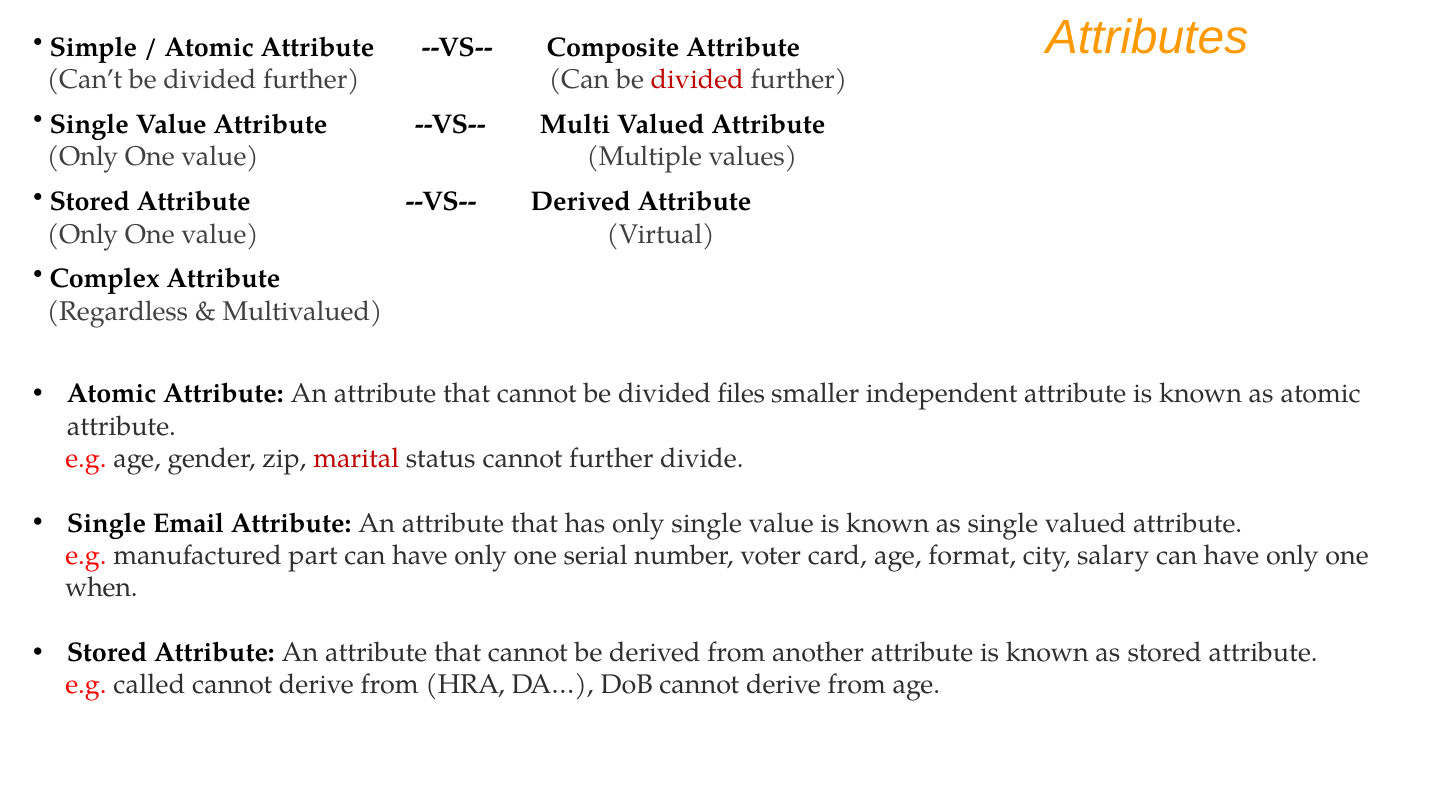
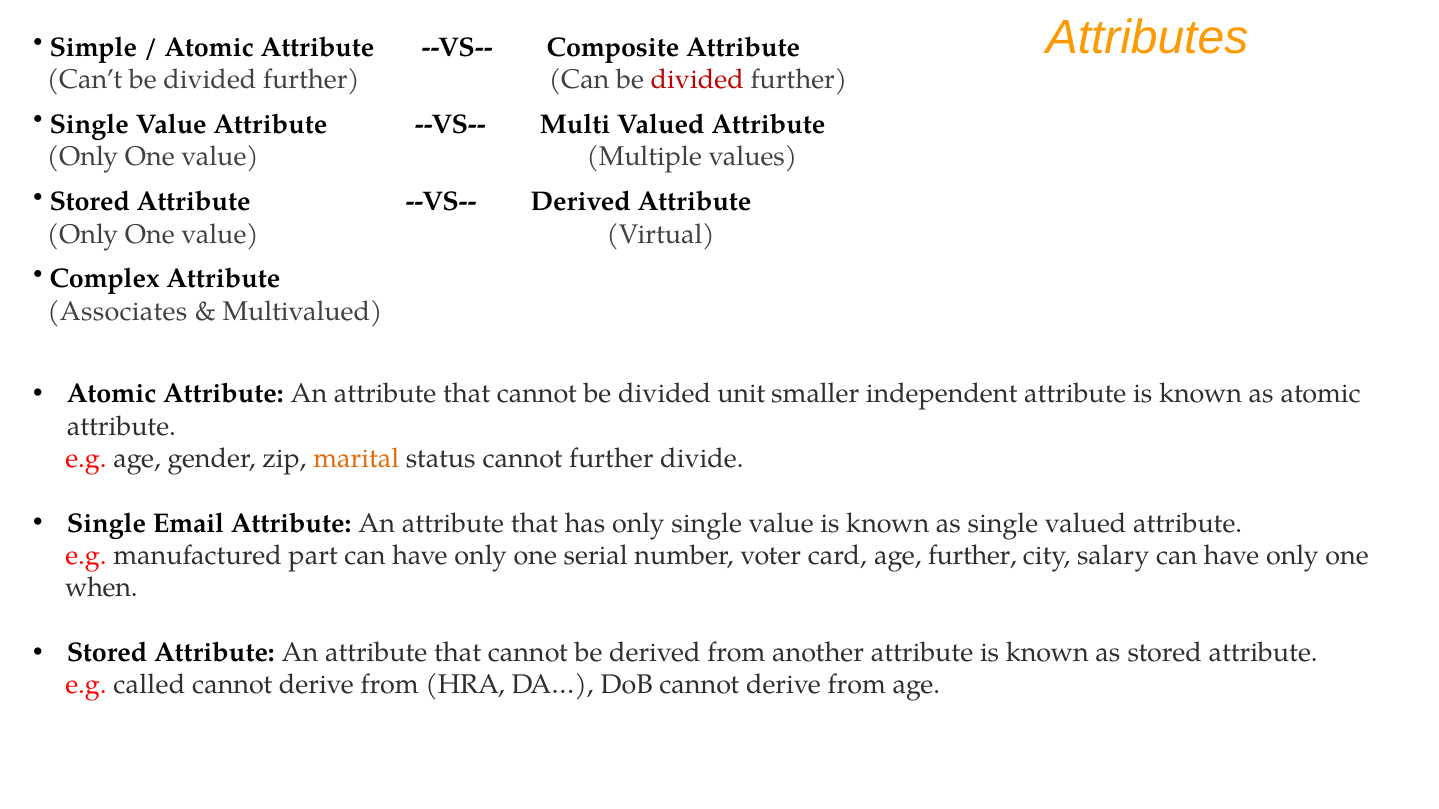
Regardless: Regardless -> Associates (117, 312)
files: files -> unit (741, 394)
marital colour: red -> orange (356, 459)
age format: format -> further (972, 556)
